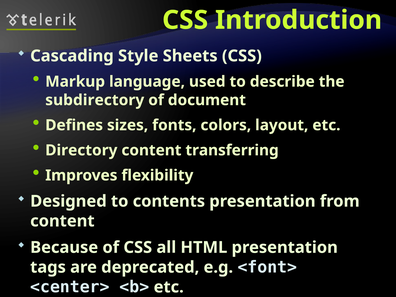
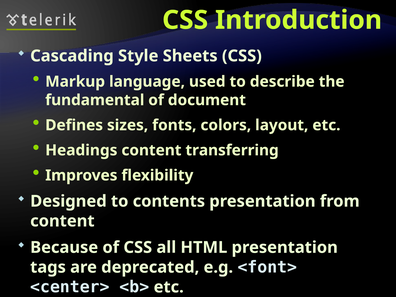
subdirectory: subdirectory -> fundamental (95, 100)
Directory: Directory -> Headings (81, 150)
